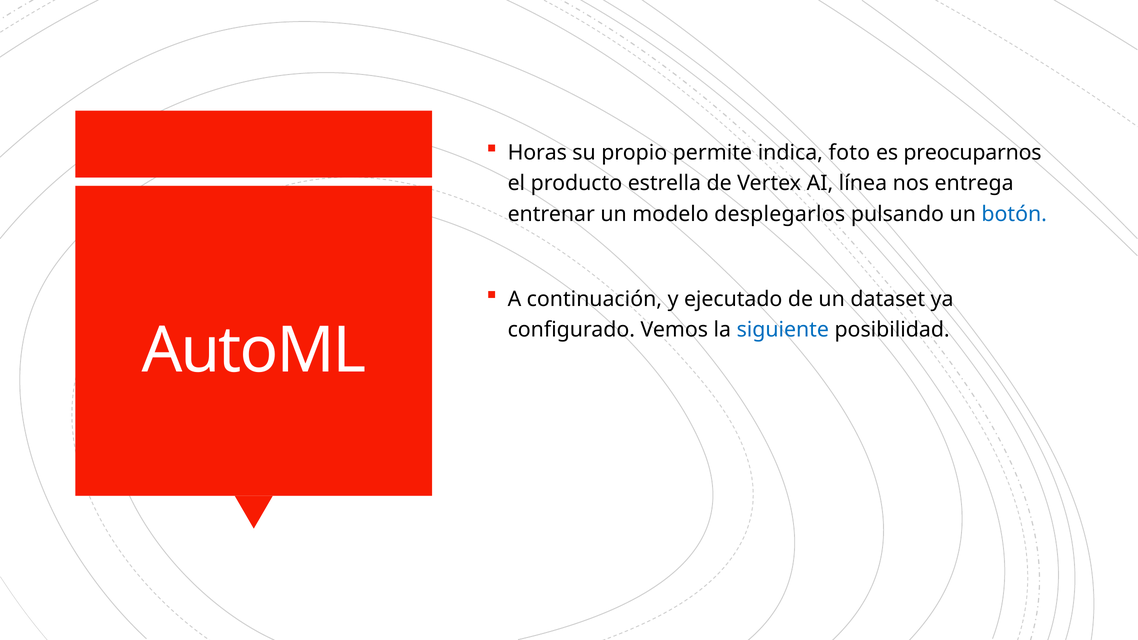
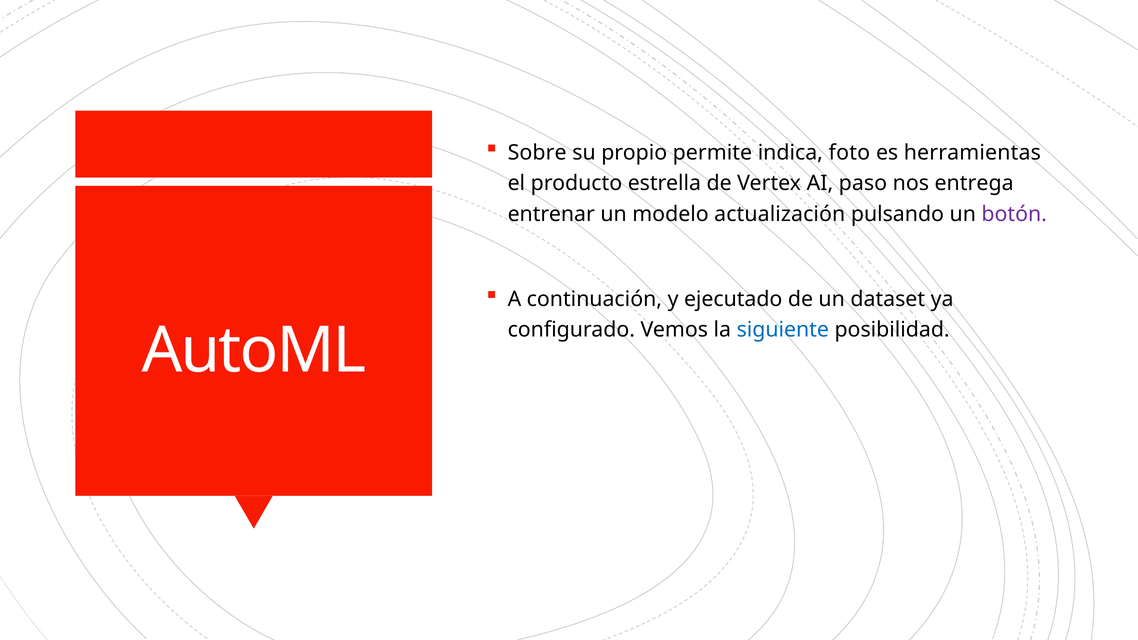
Horas: Horas -> Sobre (537, 153)
preocuparnos: preocuparnos -> herramientas (972, 153)
línea: línea -> paso (863, 183)
desplegarlos: desplegarlos -> actualización (780, 214)
botón colour: blue -> purple (1014, 214)
